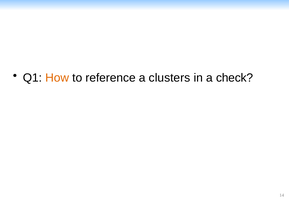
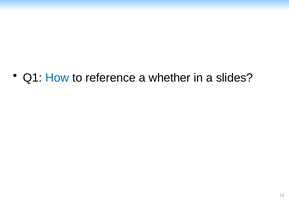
How colour: orange -> blue (57, 78)
clusters: clusters -> whether (170, 78)
check: check -> slides (234, 78)
